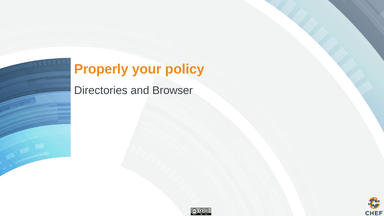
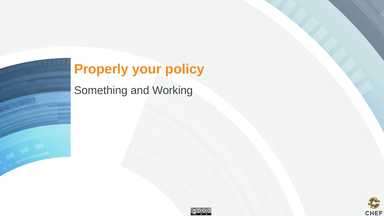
Directories: Directories -> Something (101, 90)
Browser: Browser -> Working (173, 90)
